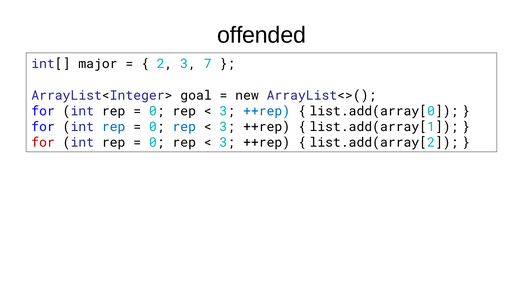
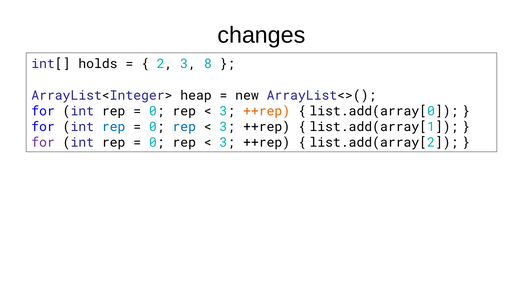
offended: offended -> changes (261, 35)
major: major -> holds (98, 64)
7: 7 -> 8 (208, 64)
goal: goal -> heap (196, 95)
++rep colour: blue -> orange (267, 111)
for colour: red -> purple (43, 142)
